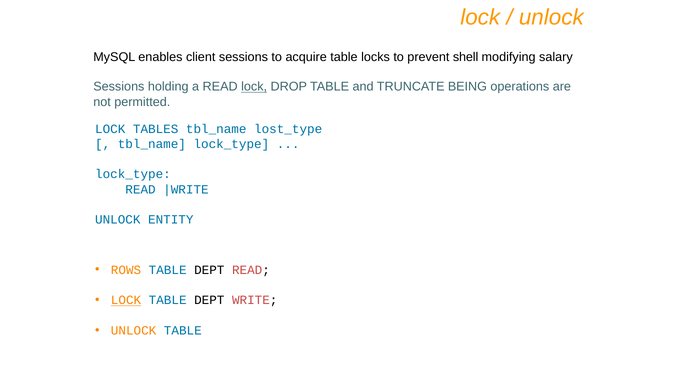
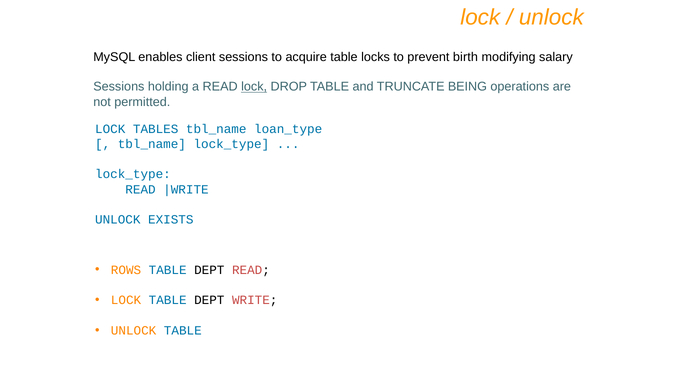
shell: shell -> birth (465, 57)
lost_type: lost_type -> loan_type (288, 129)
ENTITY: ENTITY -> EXISTS (171, 220)
LOCK underline: present -> none (126, 300)
